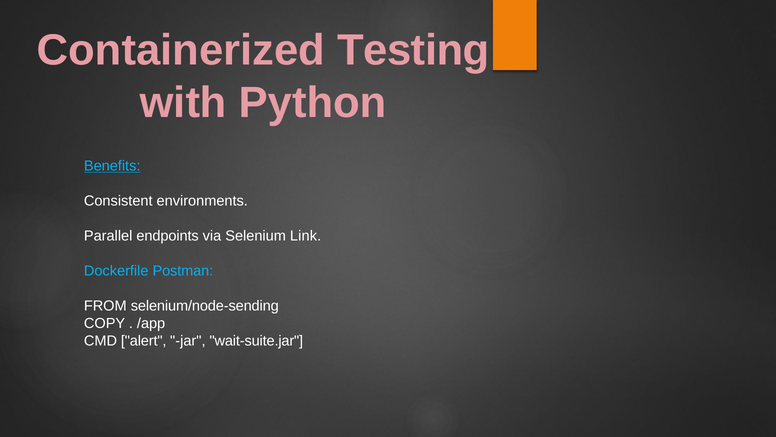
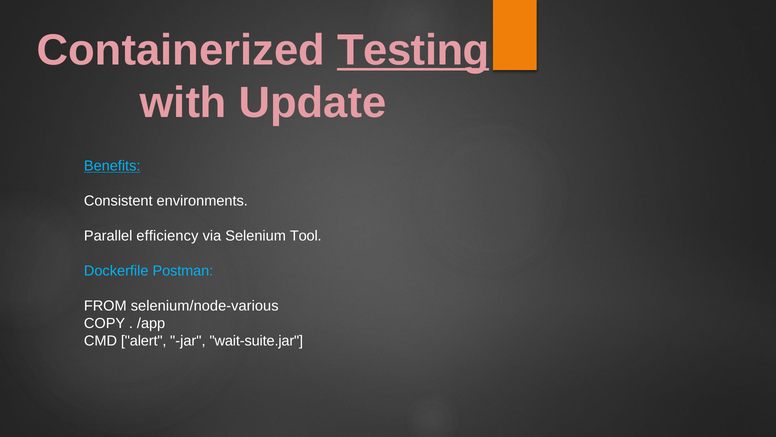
Testing underline: none -> present (413, 50)
Python: Python -> Update (313, 103)
endpoints: endpoints -> efficiency (167, 236)
Link: Link -> Tool (306, 236)
selenium/node-sending: selenium/node-sending -> selenium/node-various (205, 305)
